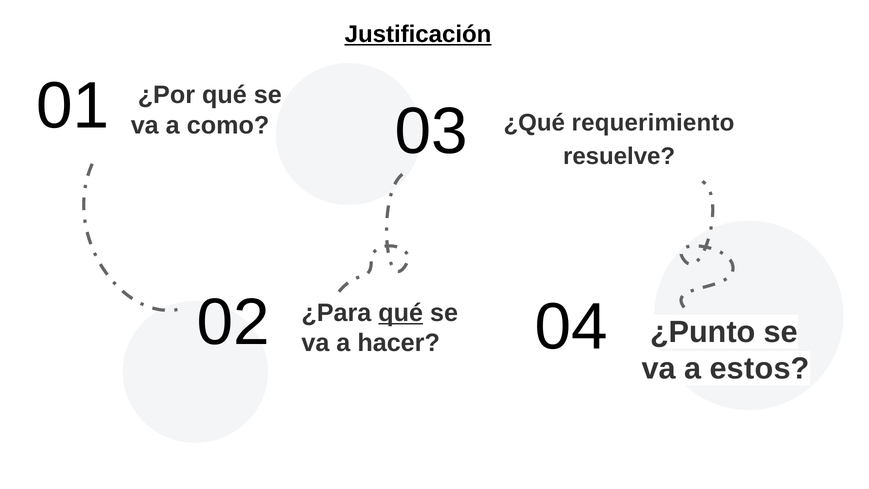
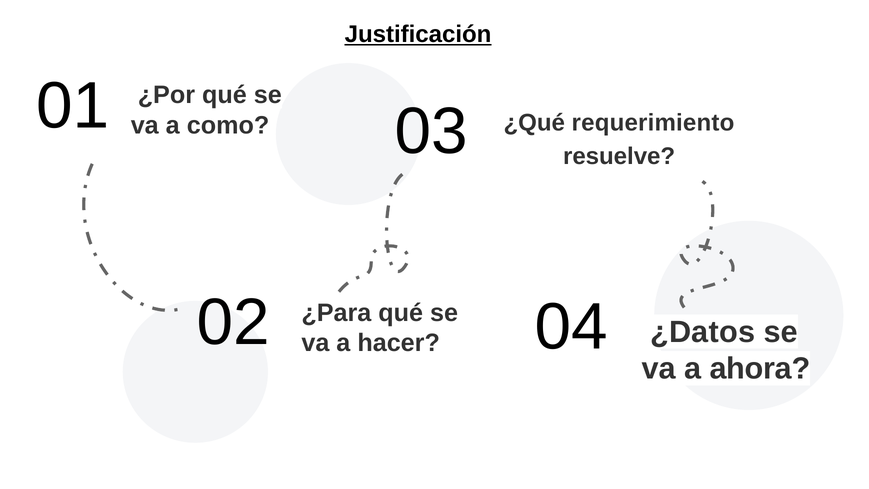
qué underline: present -> none (401, 313)
¿Punto: ¿Punto -> ¿Datos (703, 332)
estos: estos -> ahora (760, 369)
